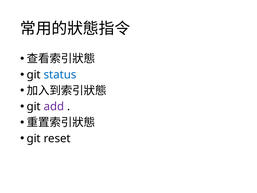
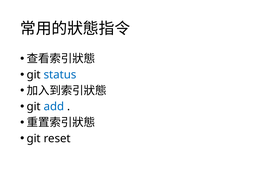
add colour: purple -> blue (54, 106)
